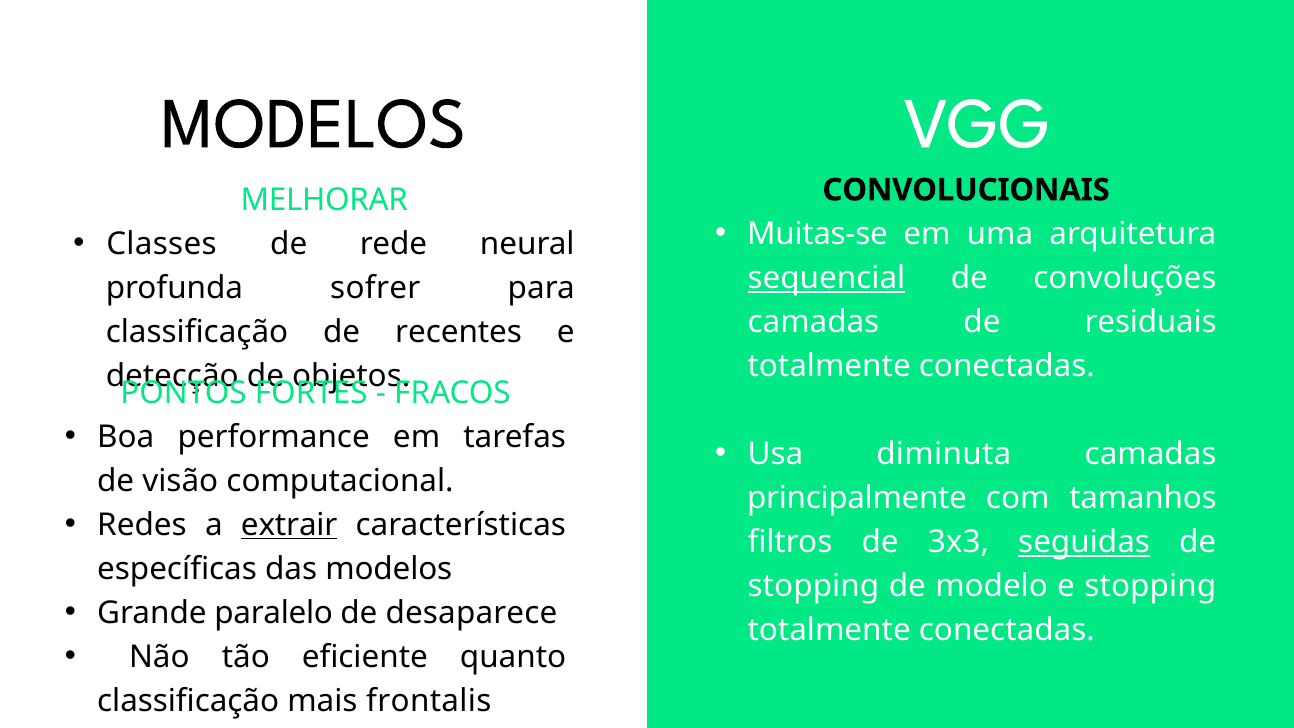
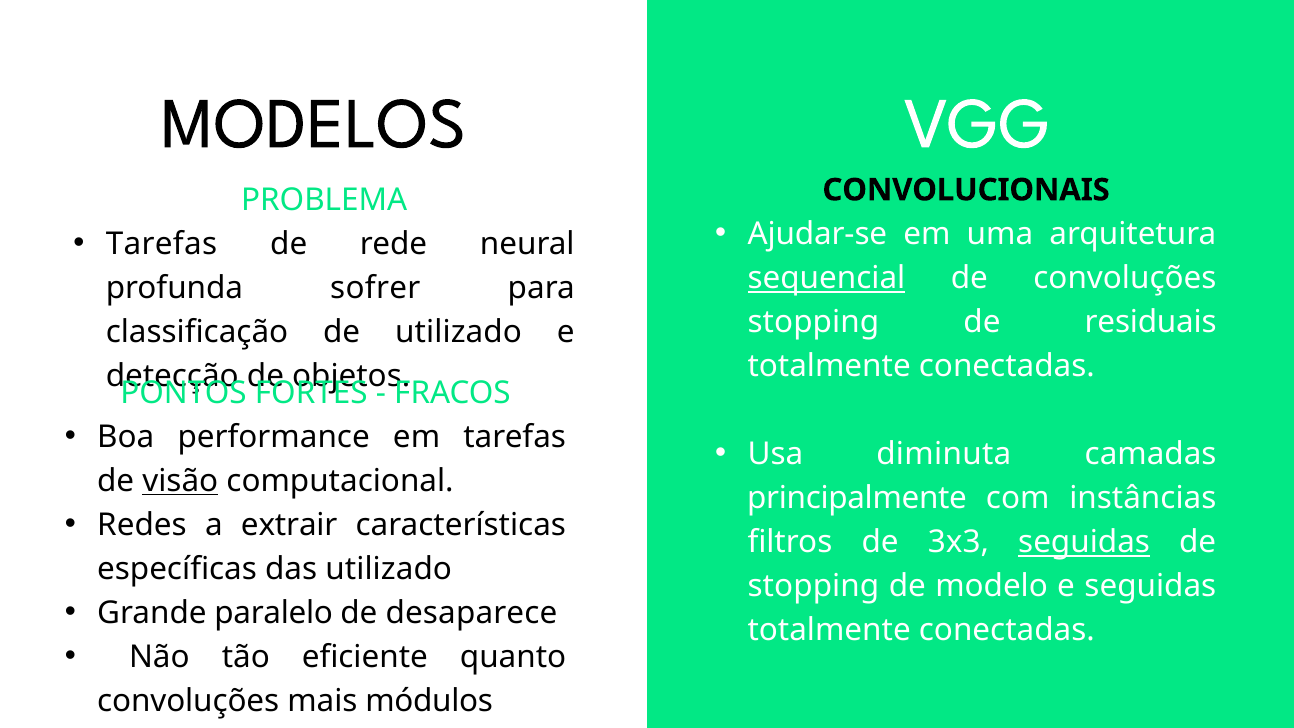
MELHORAR: MELHORAR -> PROBLEMA (324, 200)
Muitas-se: Muitas-se -> Ajudar-se (817, 234)
Classes: Classes -> Tarefas (162, 244)
camadas: camadas -> stopping (813, 322)
de recentes: recentes -> utilizado (459, 332)
visão underline: none -> present (180, 481)
tamanhos: tamanhos -> instâncias (1143, 498)
extrair underline: present -> none (289, 525)
das modelos: modelos -> utilizado (389, 569)
e stopping: stopping -> seguidas (1150, 586)
classificação: classificação -> convoluções (188, 701)
frontalis: frontalis -> módulos (429, 701)
